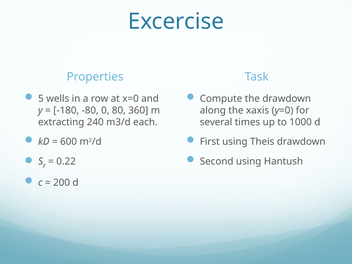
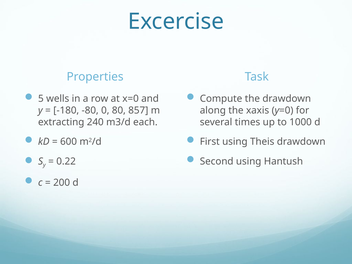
360: 360 -> 857 (138, 110)
